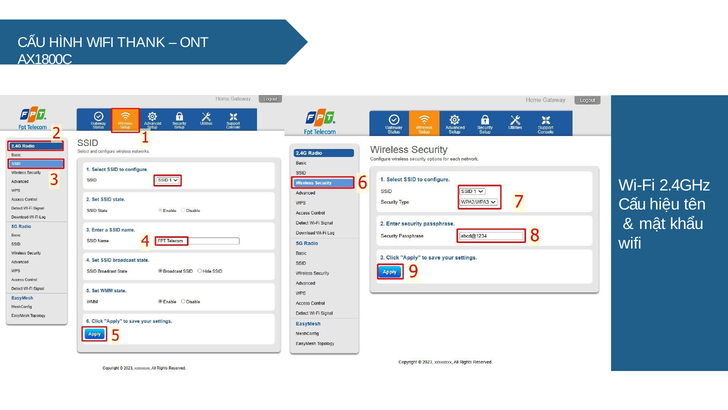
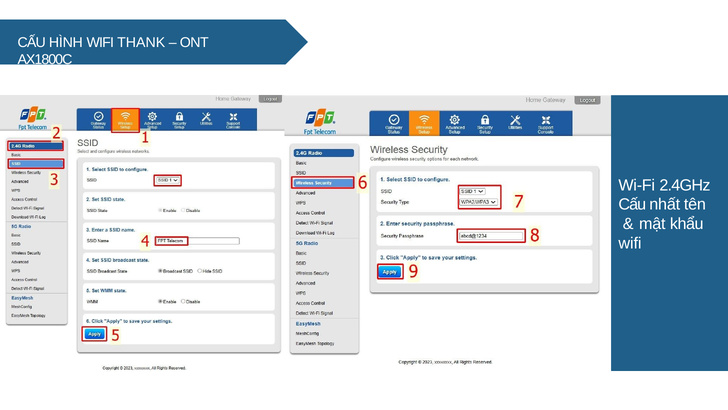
hiệu: hiệu -> nhất (665, 204)
